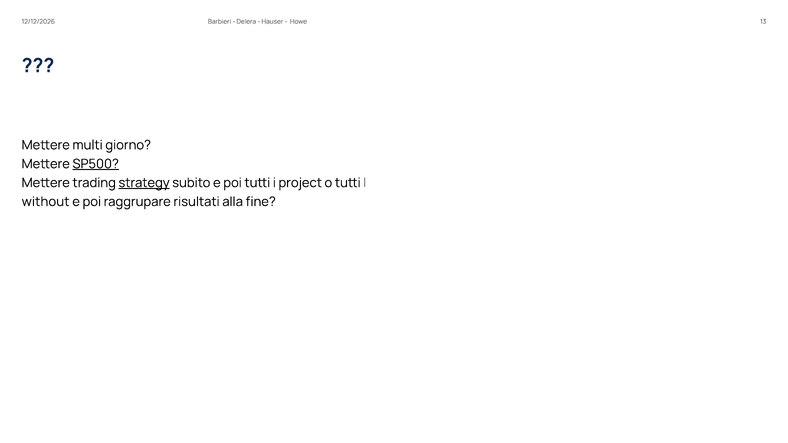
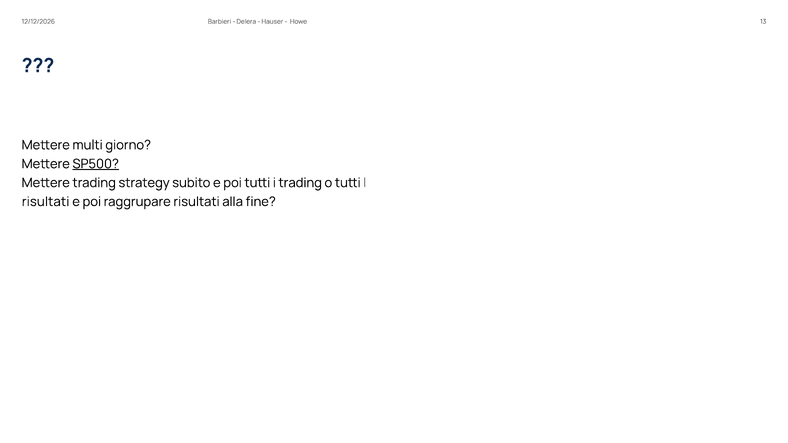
strategy underline: present -> none (144, 183)
i project: project -> trading (300, 183)
without: without -> risultati (46, 202)
